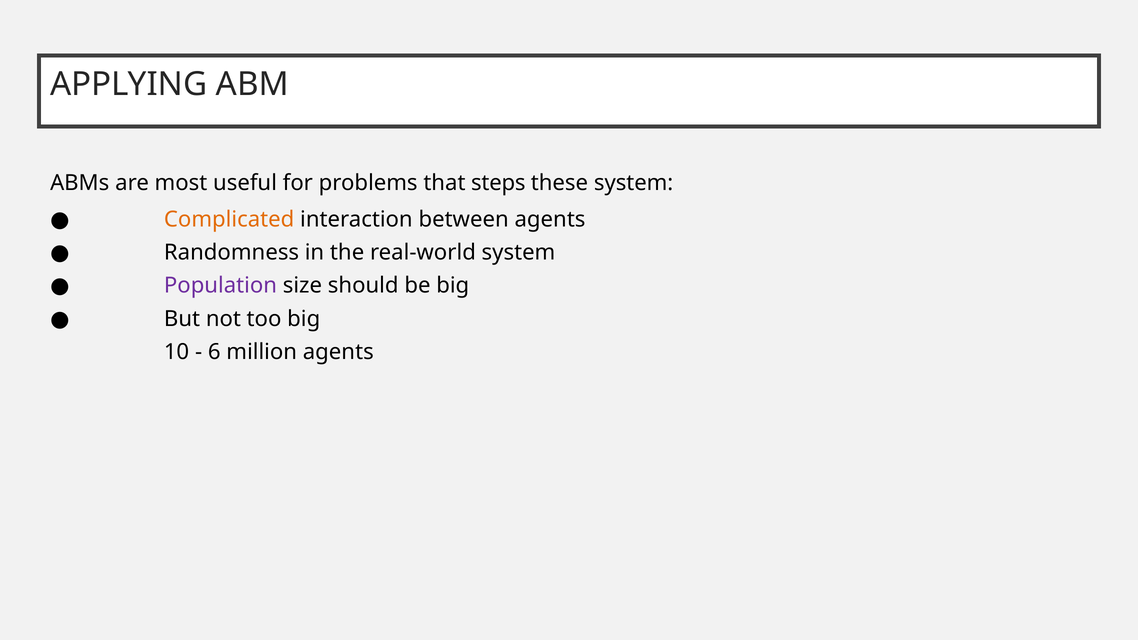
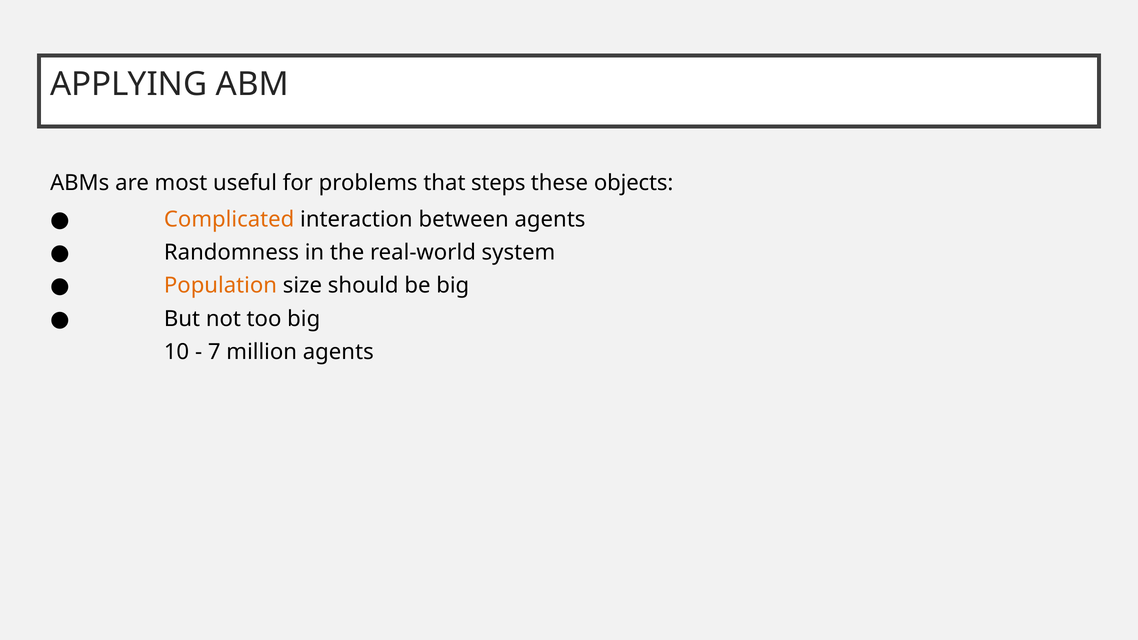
these system: system -> objects (634, 183)
Population colour: purple -> orange (220, 286)
6: 6 -> 7 (214, 352)
